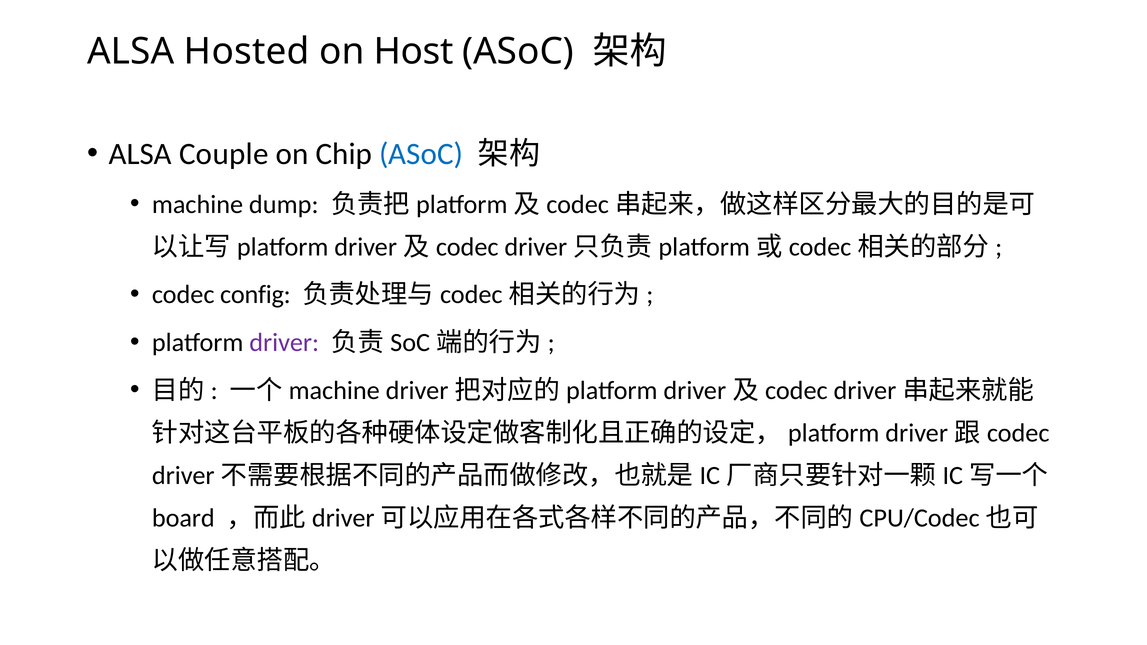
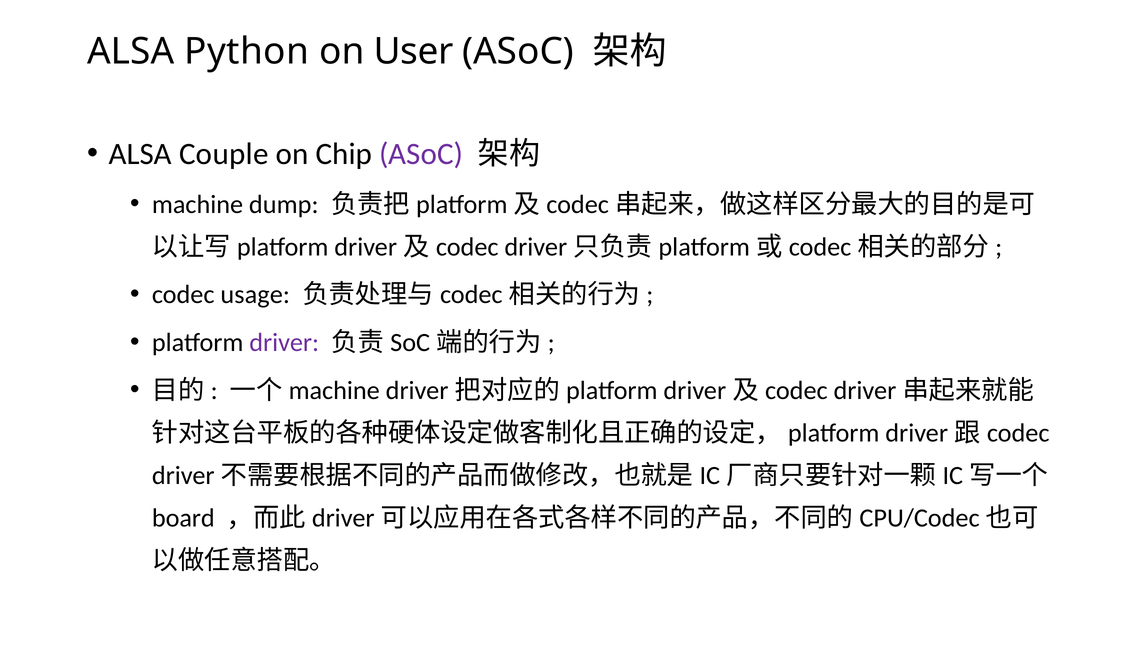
Hosted: Hosted -> Python (247, 52)
Host: Host -> User (414, 52)
ASoC colour: blue -> purple (421, 154)
config: config -> usage (255, 295)
